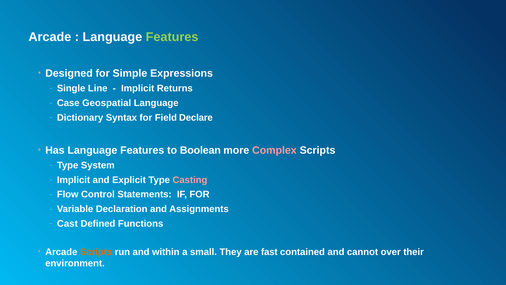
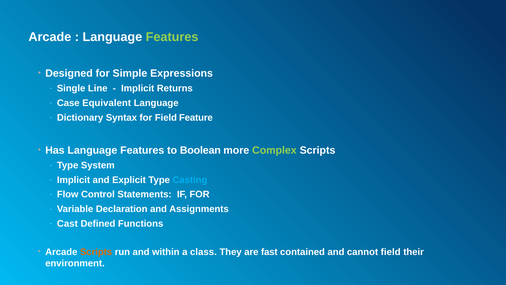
Geospatial: Geospatial -> Equivalent (107, 103)
Declare: Declare -> Feature (196, 117)
Complex colour: pink -> light green (274, 150)
Casting colour: pink -> light blue (190, 180)
small: small -> class (203, 252)
cannot over: over -> field (391, 252)
